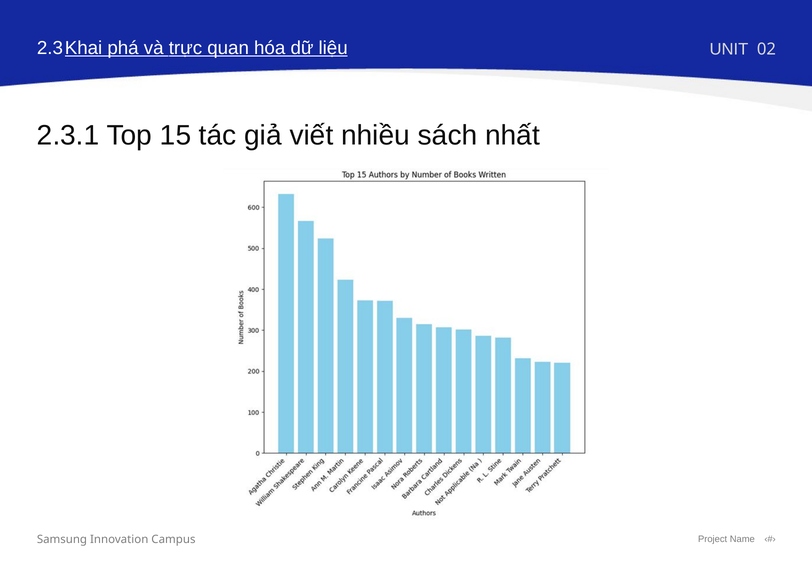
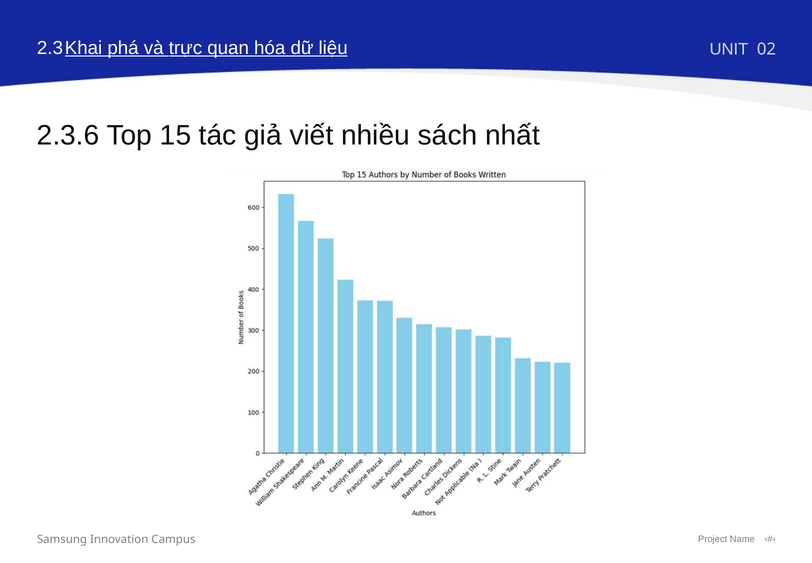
2.3.1: 2.3.1 -> 2.3.6 (68, 135)
